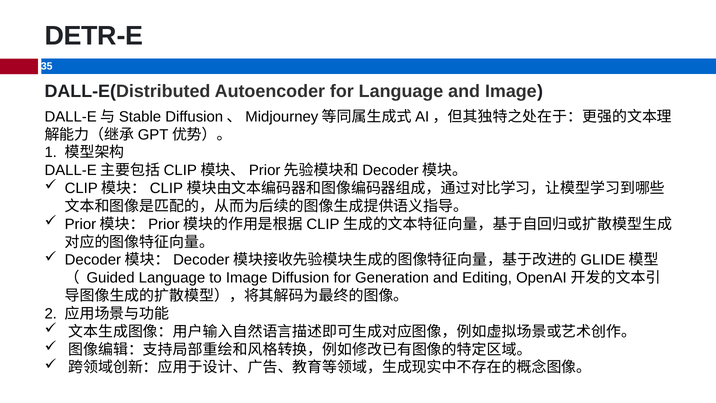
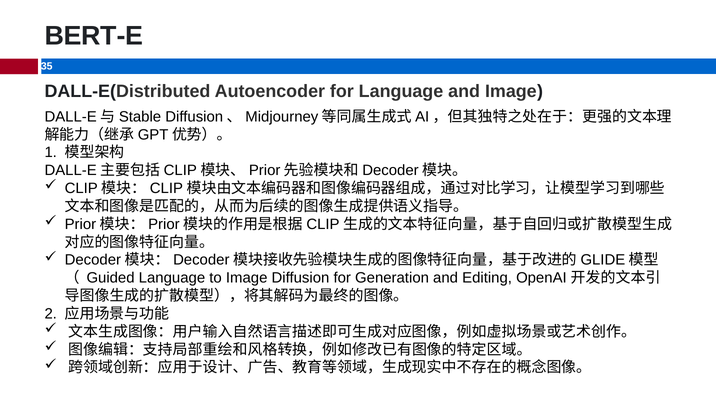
DETR-E: DETR-E -> BERT-E (94, 36)
